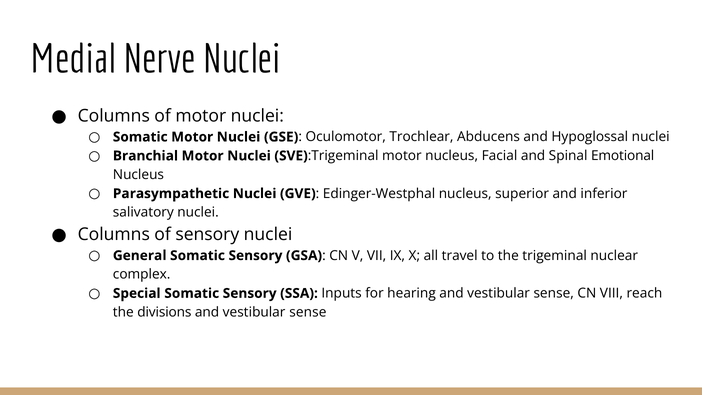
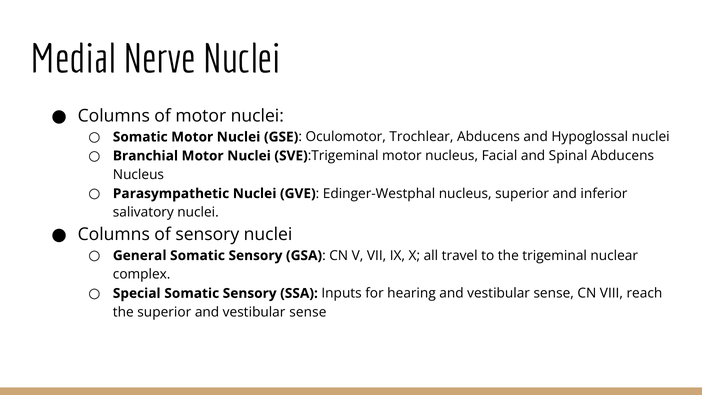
Spinal Emotional: Emotional -> Abducens (623, 156)
the divisions: divisions -> superior (164, 312)
